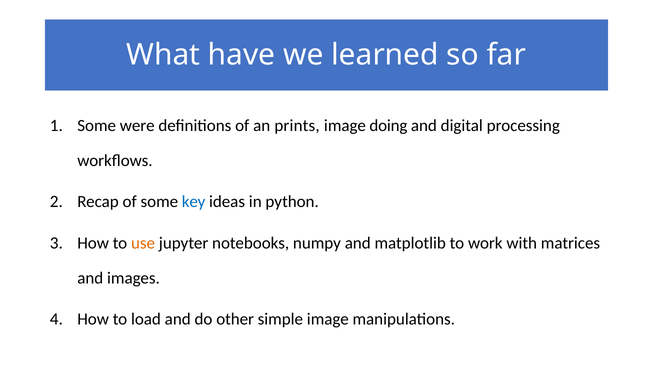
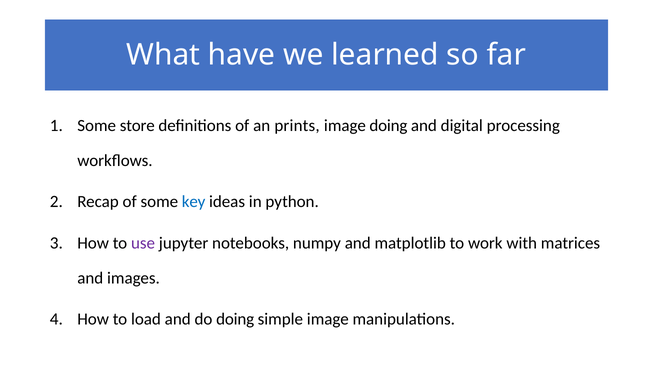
were: were -> store (137, 126)
use colour: orange -> purple (143, 244)
do other: other -> doing (235, 320)
